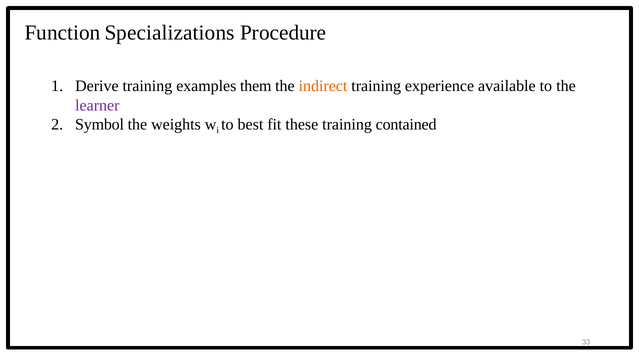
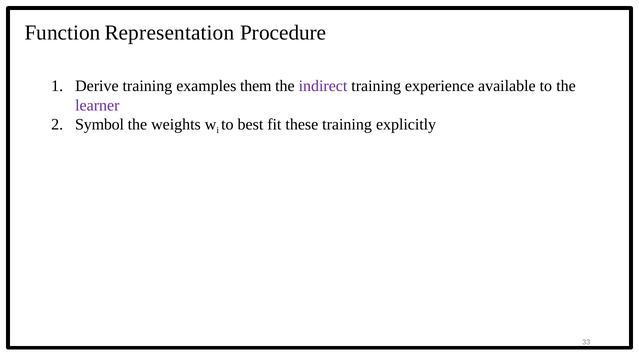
Specializations: Specializations -> Representation (169, 33)
indirect colour: orange -> purple (323, 86)
contained: contained -> explicitly (406, 125)
